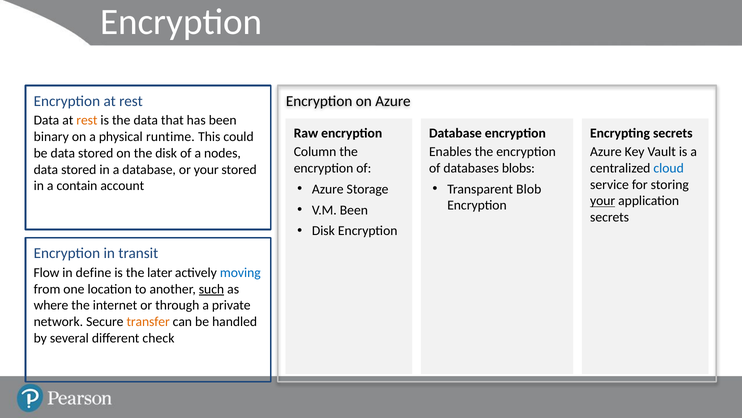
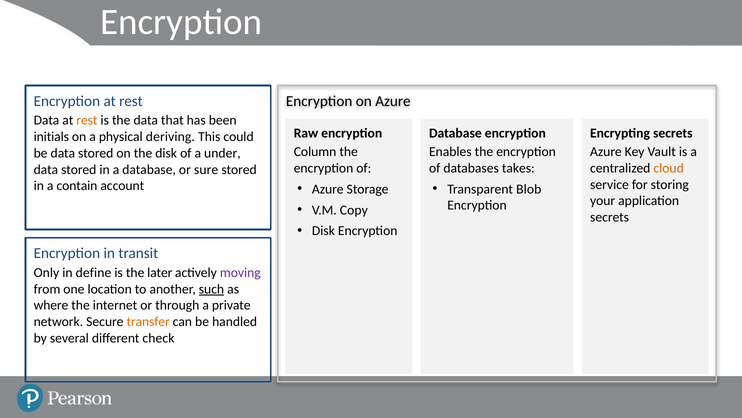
binary: binary -> initials (51, 137)
runtime: runtime -> deriving (170, 137)
nodes: nodes -> under (222, 153)
blobs: blobs -> takes (518, 168)
cloud colour: blue -> orange (669, 168)
or your: your -> sure (206, 169)
your underline: present -> none (603, 201)
V.M Been: Been -> Copy (354, 210)
Flow: Flow -> Only (46, 272)
moving colour: blue -> purple (240, 272)
